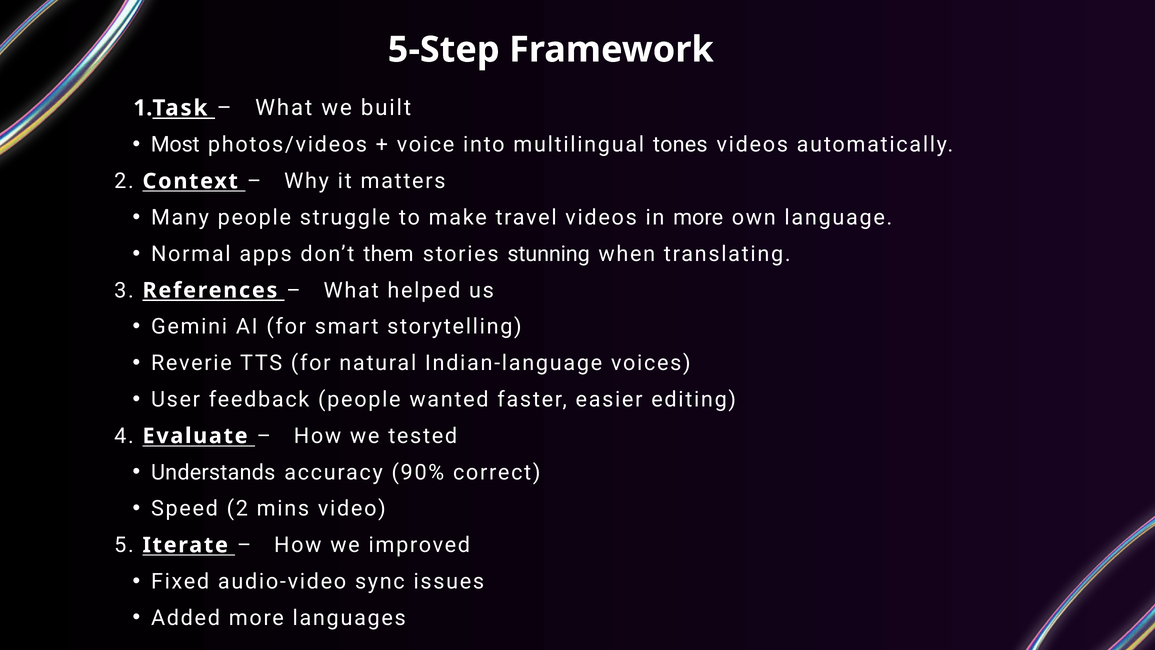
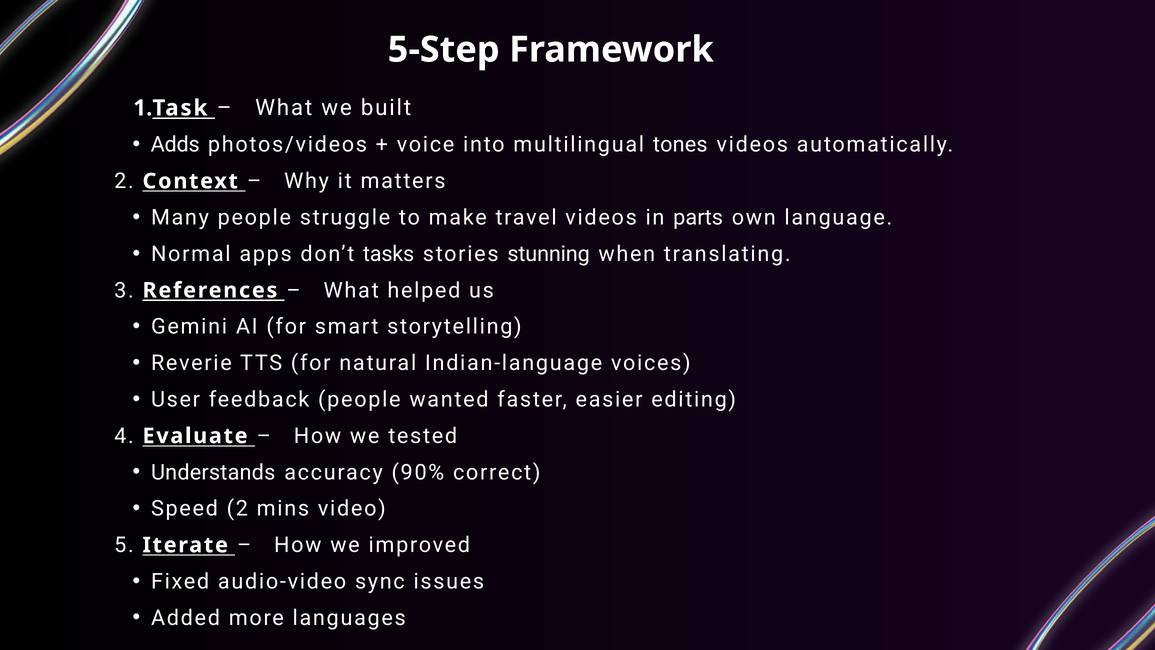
Most: Most -> Adds (175, 145)
in more: more -> parts (698, 218)
them: them -> tasks (389, 254)
